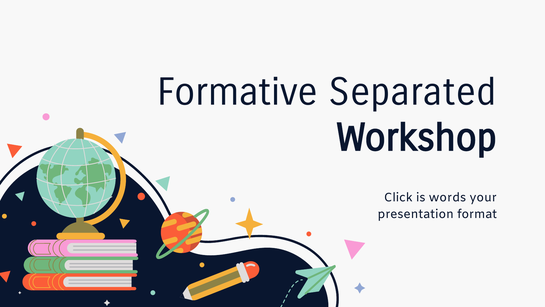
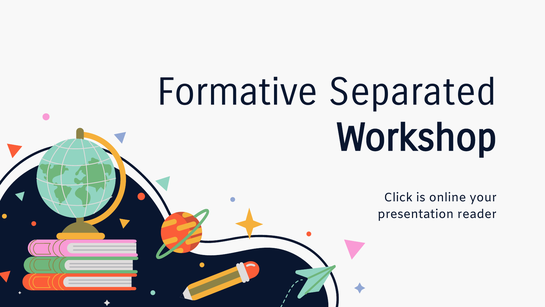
words: words -> online (448, 197)
format: format -> reader (477, 214)
